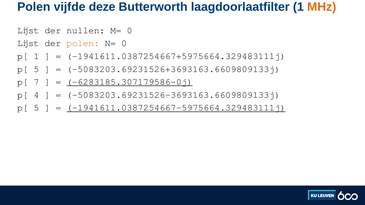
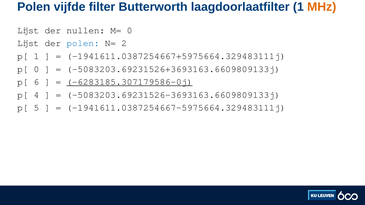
deze: deze -> filter (102, 7)
polen colour: orange -> blue (83, 43)
N= 0: 0 -> 2 (124, 43)
5: 5 -> 0 (36, 69)
7: 7 -> 6 (36, 82)
-1941611.0387254667-5975664.329483111j underline: present -> none (176, 108)
